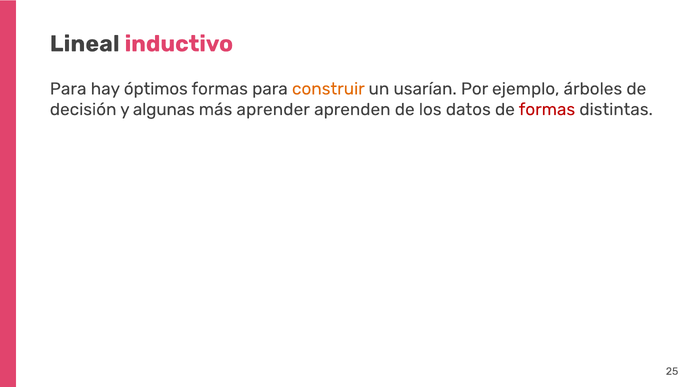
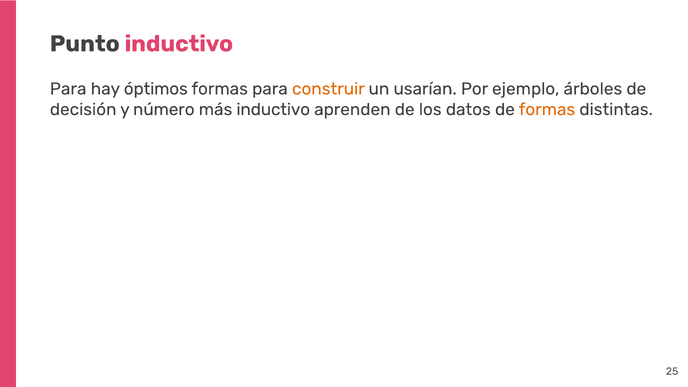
Lineal: Lineal -> Punto (85, 44)
algunas: algunas -> número (164, 109)
más aprender: aprender -> inductivo (273, 109)
formas colour: red -> orange (547, 109)
